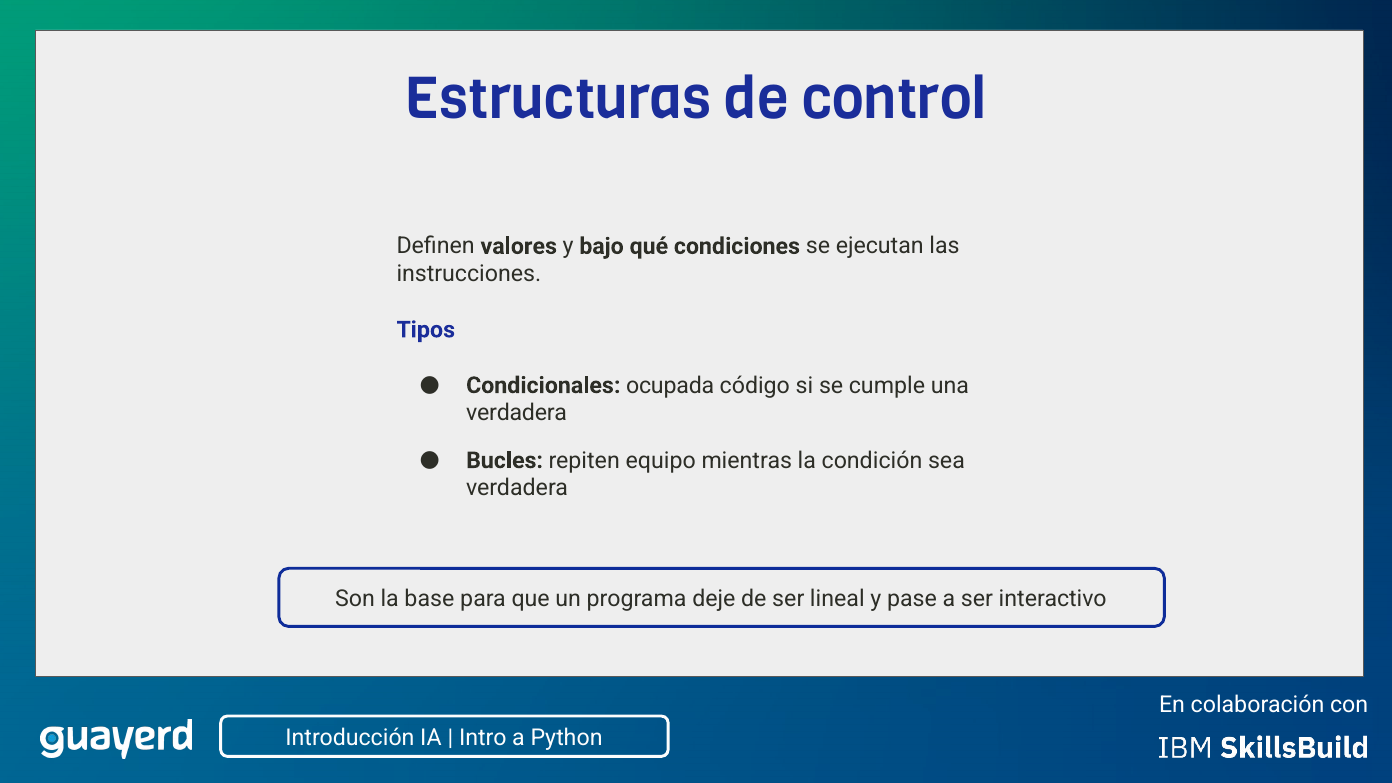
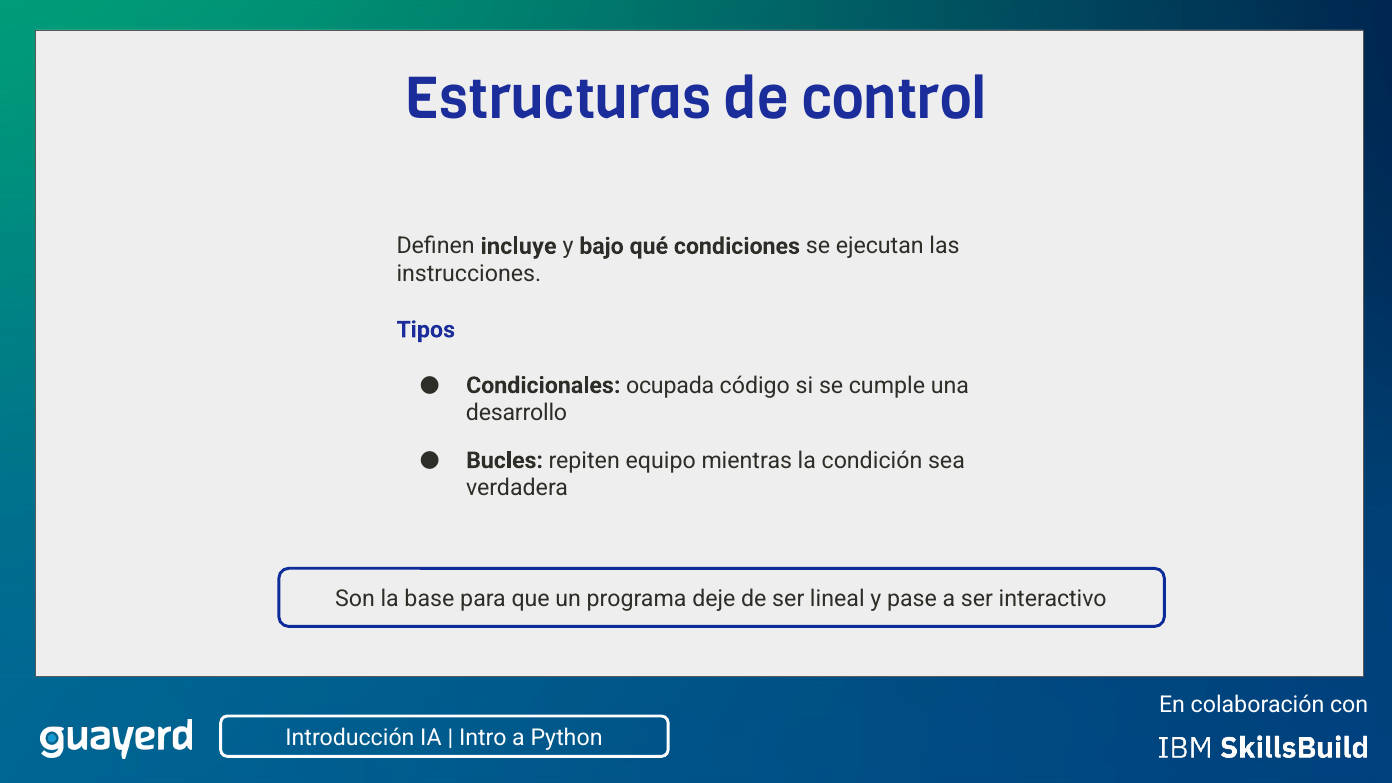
valores: valores -> incluye (519, 246)
verdadera: verdadera -> desarrollo (517, 413)
